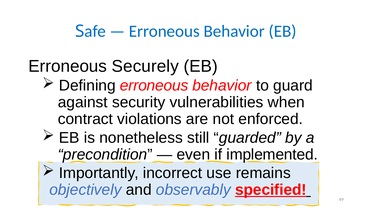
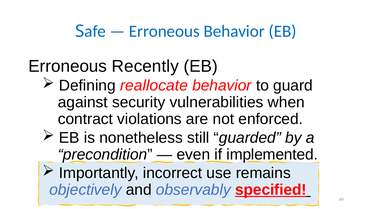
Securely: Securely -> Recently (145, 66)
Defining erroneous: erroneous -> reallocate (154, 86)
